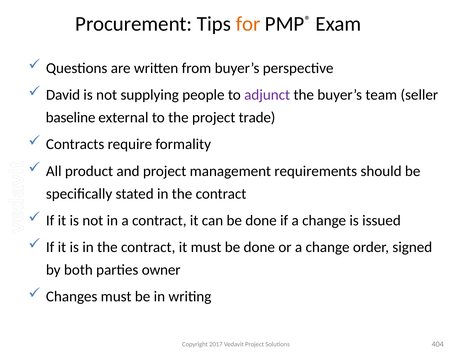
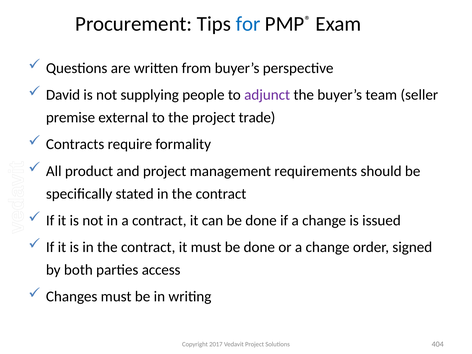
for colour: orange -> blue (248, 24)
baseline: baseline -> premise (71, 118)
owner: owner -> access (161, 270)
